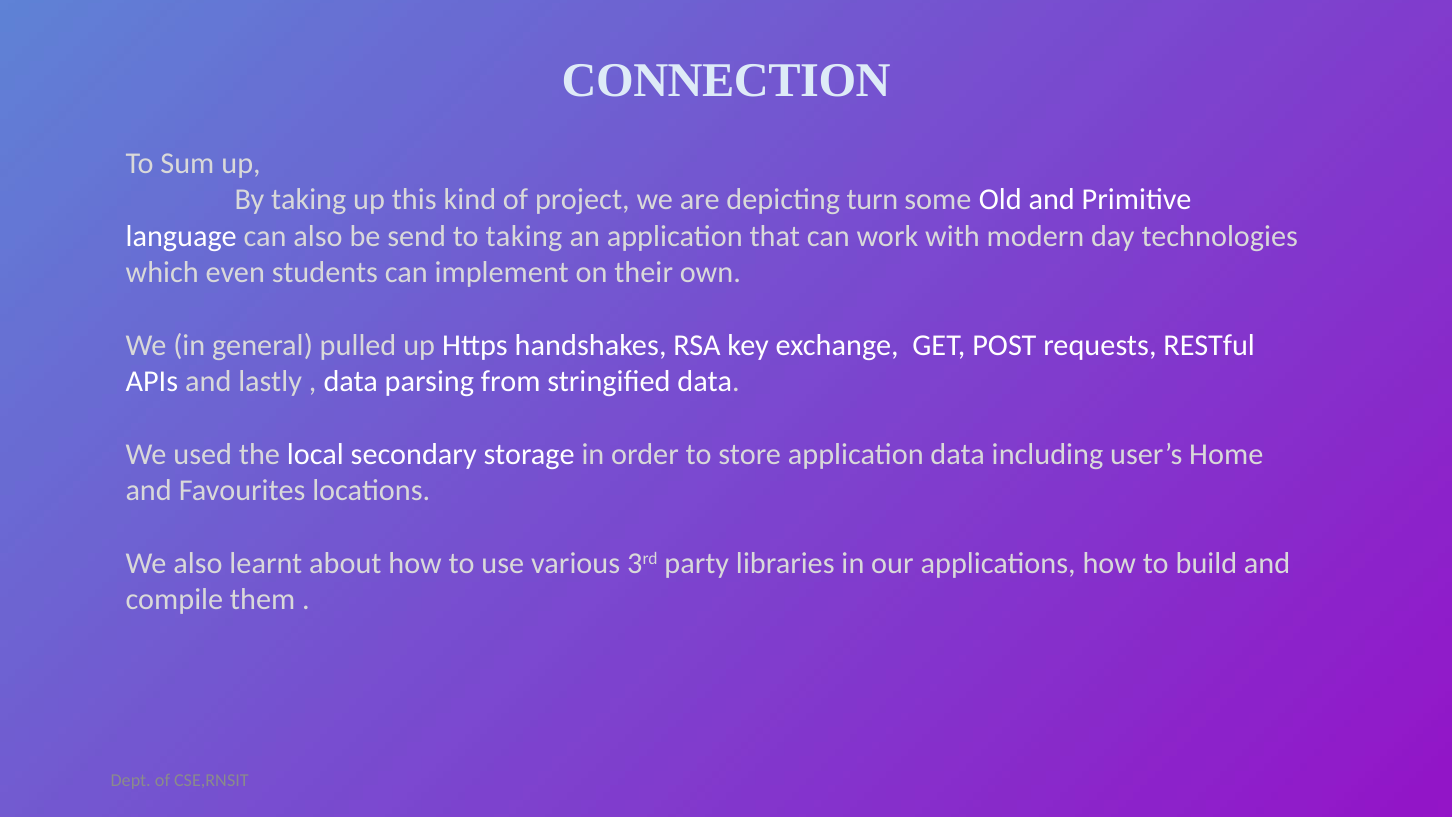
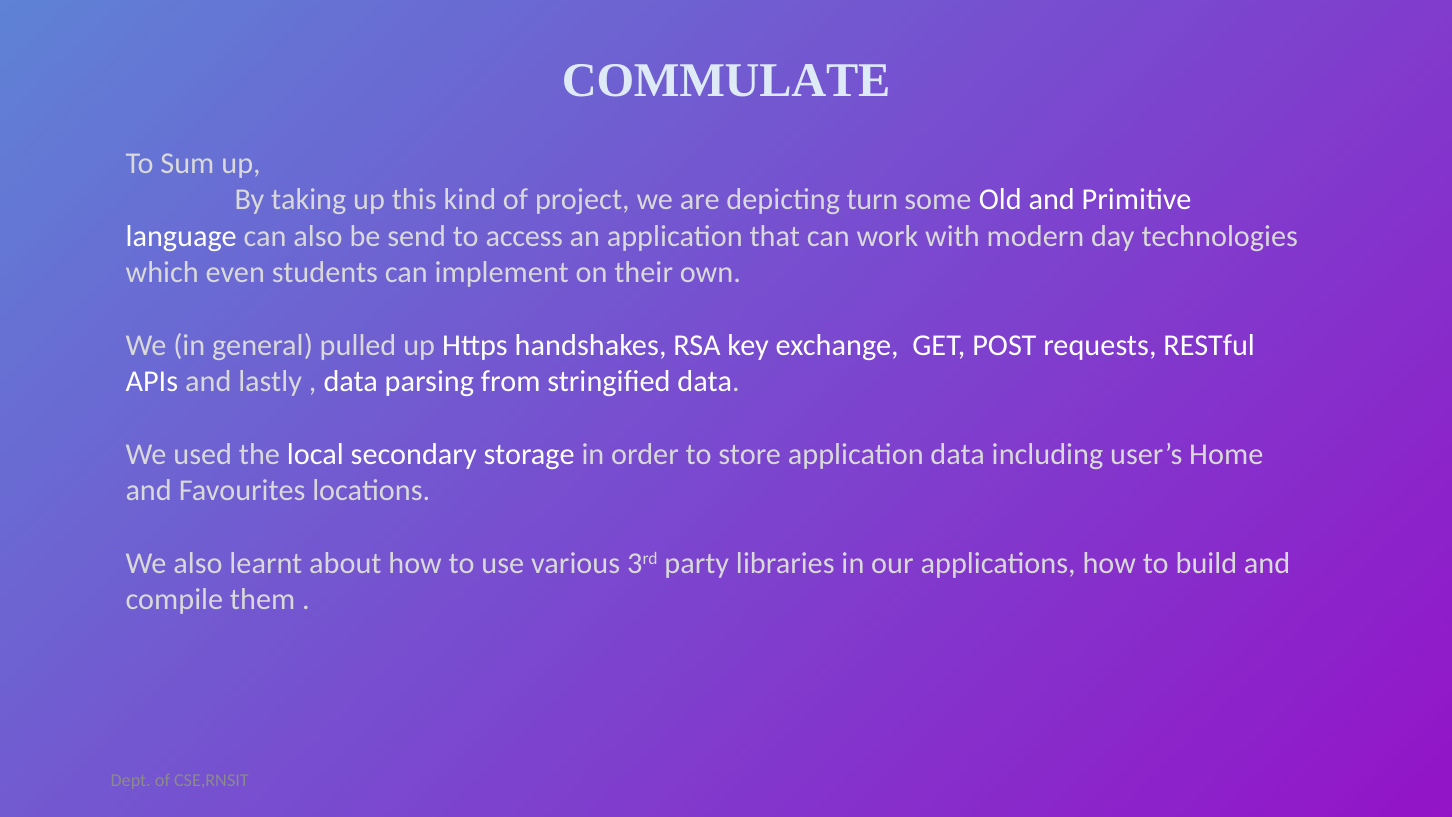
CONNECTION: CONNECTION -> COMMULATE (726, 81)
to taking: taking -> access (524, 236)
